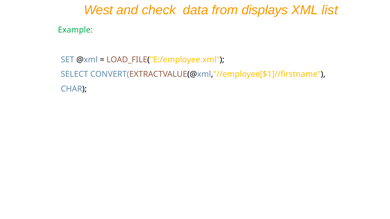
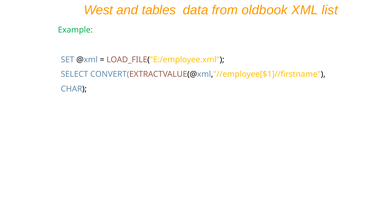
check: check -> tables (159, 10)
displays: displays -> oldbook (265, 10)
